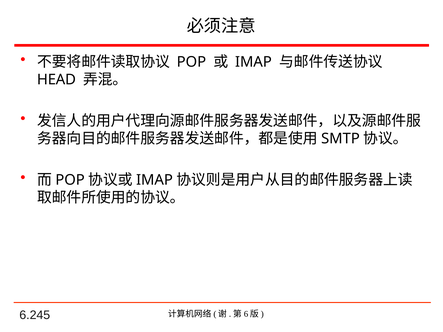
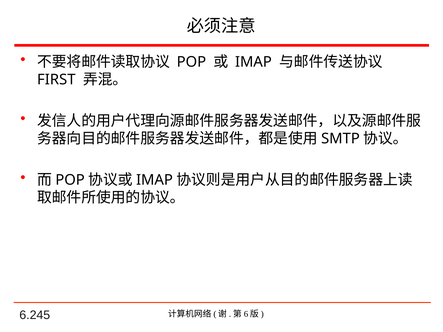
HEAD: HEAD -> FIRST (56, 80)
